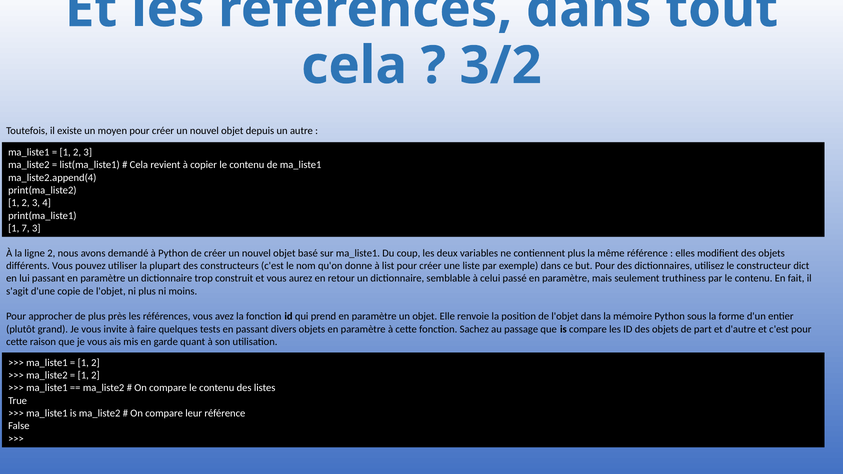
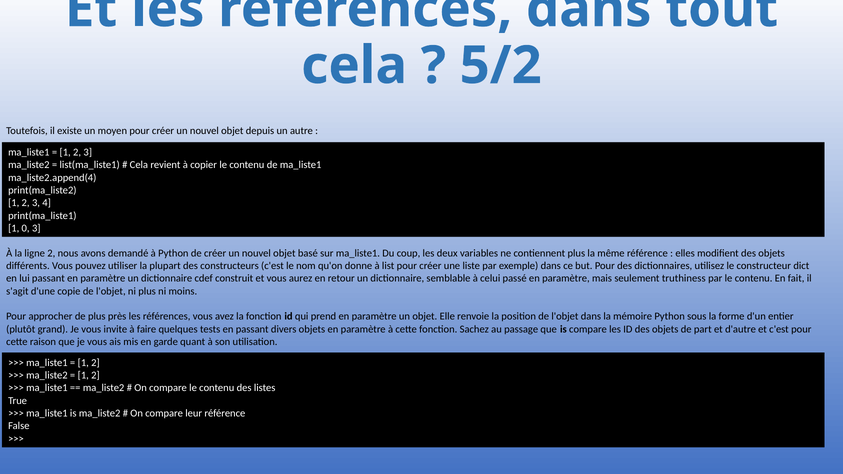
3/2: 3/2 -> 5/2 (501, 66)
7: 7 -> 0 (26, 228)
trop: trop -> cdef (204, 279)
